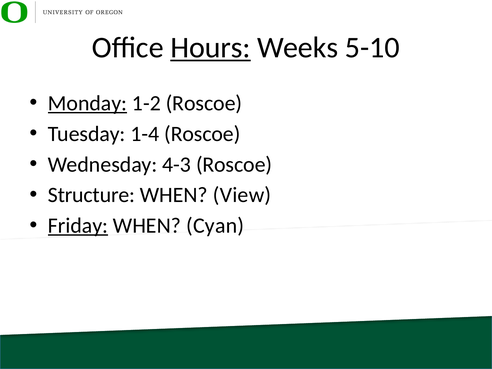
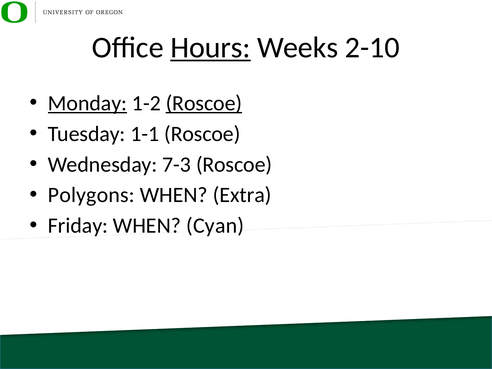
5-10: 5-10 -> 2-10 (372, 48)
Roscoe underline: none -> present (204, 103)
1-4: 1-4 -> 1-1 (145, 134)
4-3: 4-3 -> 7-3 (177, 164)
Structure: Structure -> Polygons (91, 195)
View: View -> Extra (242, 195)
Friday underline: present -> none (78, 226)
